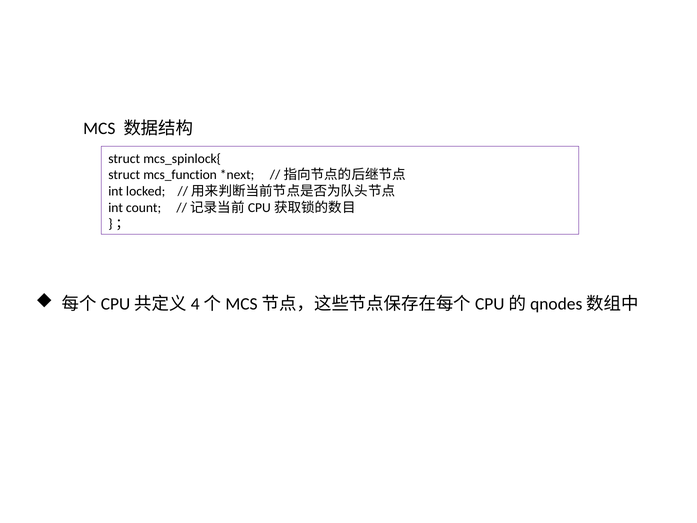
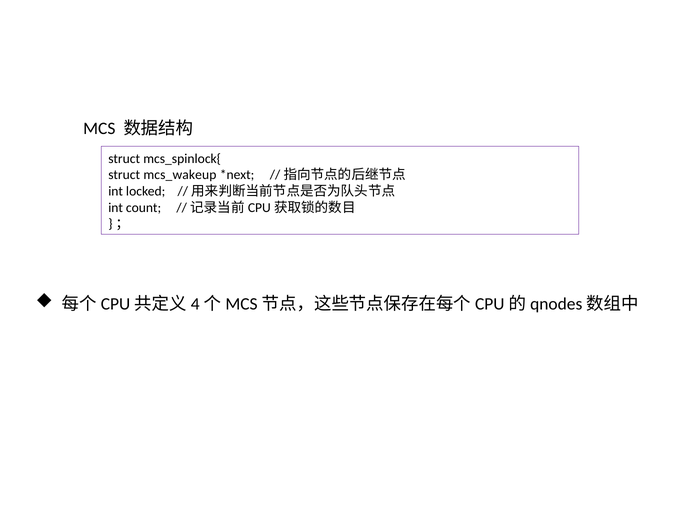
mcs_function: mcs_function -> mcs_wakeup (180, 175)
